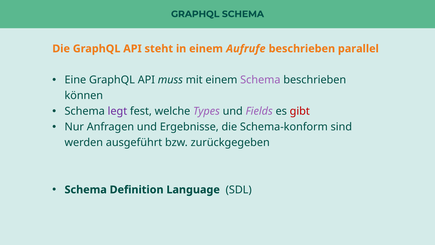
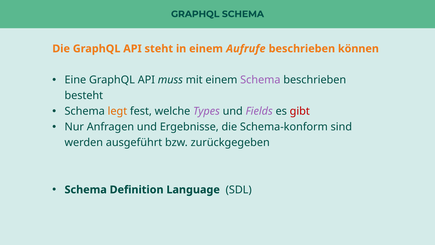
parallel: parallel -> können (358, 49)
können: können -> besteht (84, 96)
legt colour: purple -> orange (117, 111)
